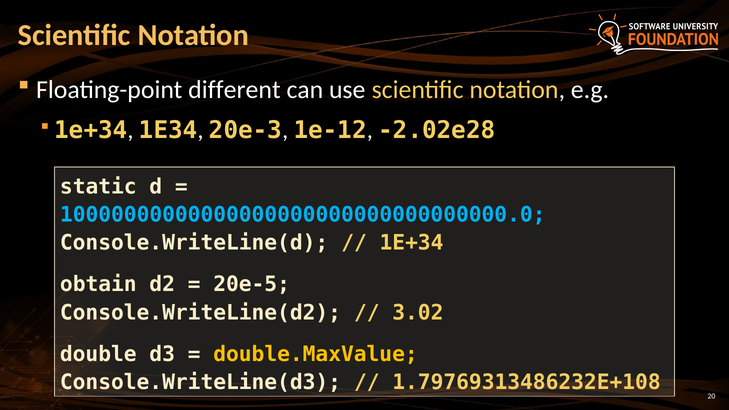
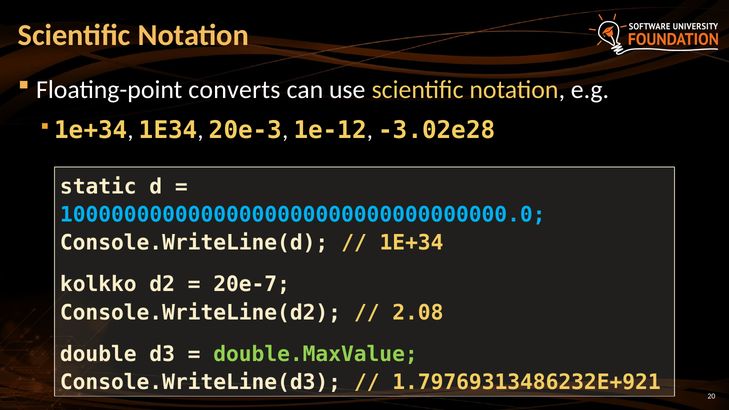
different: different -> converts (234, 90)
-2.02e28: -2.02e28 -> -3.02e28 (437, 130)
obtain: obtain -> kolkko (98, 285)
20e-5: 20e-5 -> 20e-7 (252, 285)
3.02: 3.02 -> 2.08 (418, 313)
double.MaxValue colour: yellow -> light green (316, 354)
1.79769313486232E+108: 1.79769313486232E+108 -> 1.79769313486232E+921 (526, 382)
